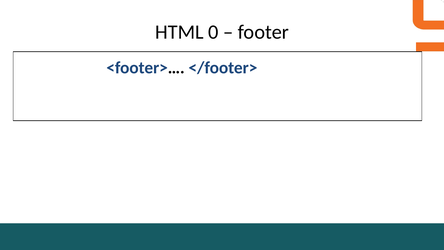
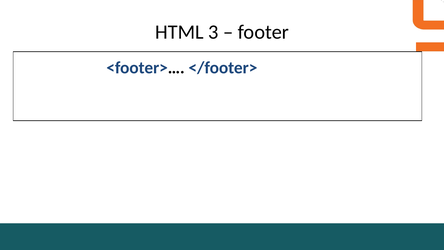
0: 0 -> 3 (213, 32)
